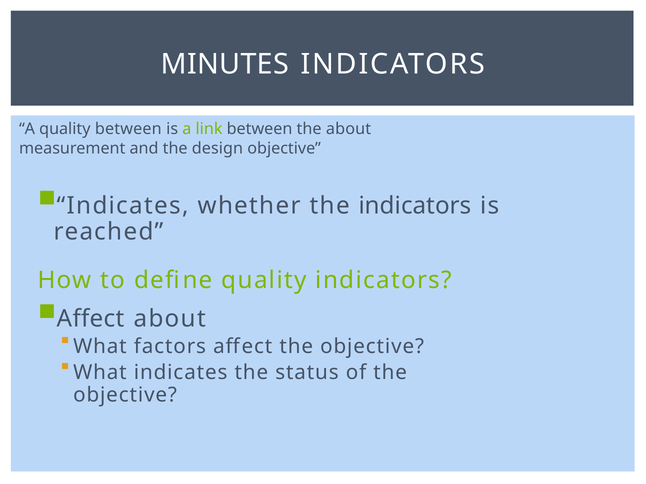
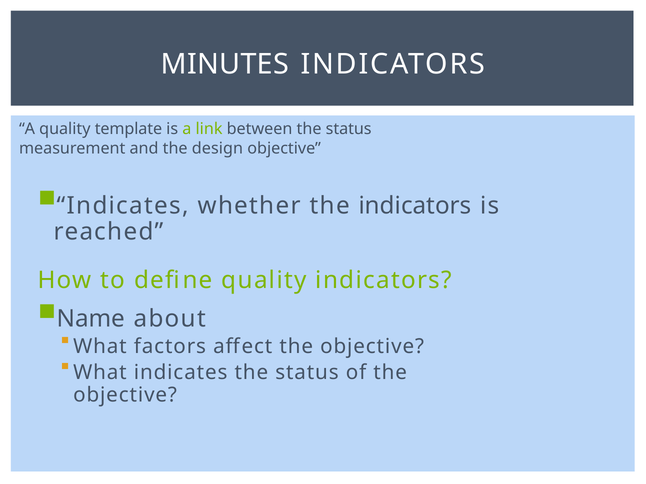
quality between: between -> template (128, 129)
between the about: about -> status (349, 129)
Affect: Affect -> Name (91, 319)
